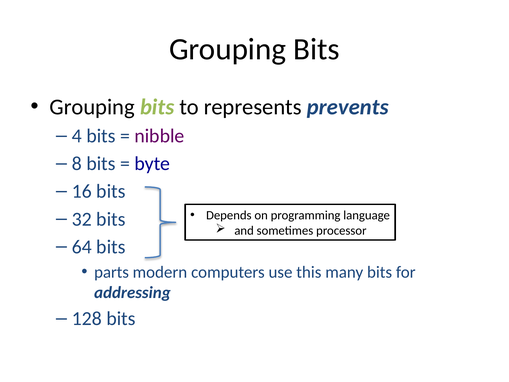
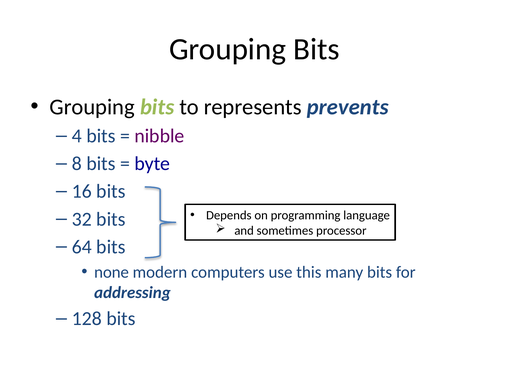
parts: parts -> none (112, 272)
